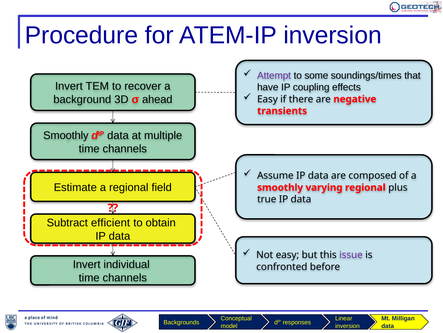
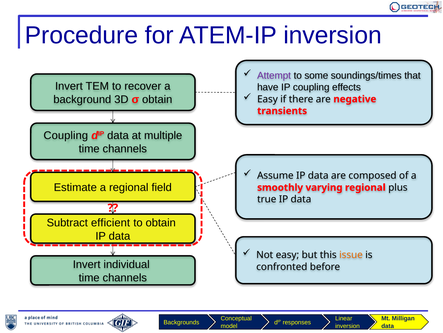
σ ahead: ahead -> obtain (157, 99)
Smoothly: Smoothly -> Coupling (66, 135)
issue colour: purple -> orange (351, 254)
